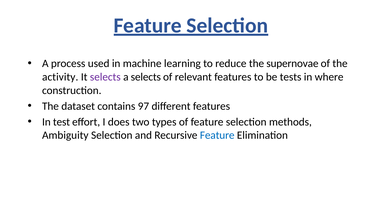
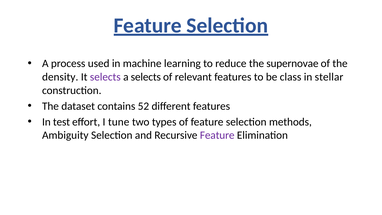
activity: activity -> density (60, 77)
tests: tests -> class (291, 77)
where: where -> stellar (329, 77)
97: 97 -> 52 (143, 106)
does: does -> tune (119, 122)
Feature colour: blue -> purple (217, 135)
